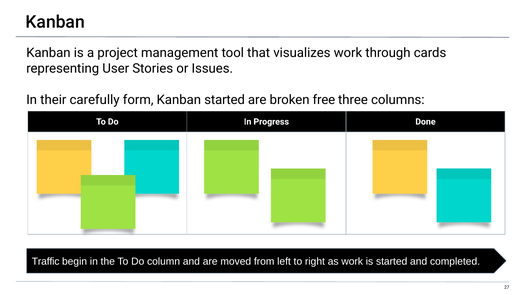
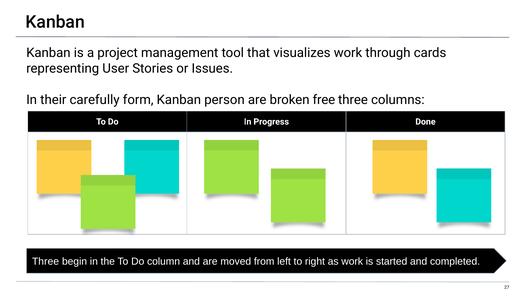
Kanban started: started -> person (224, 100)
Traffic: Traffic -> Three (46, 262)
